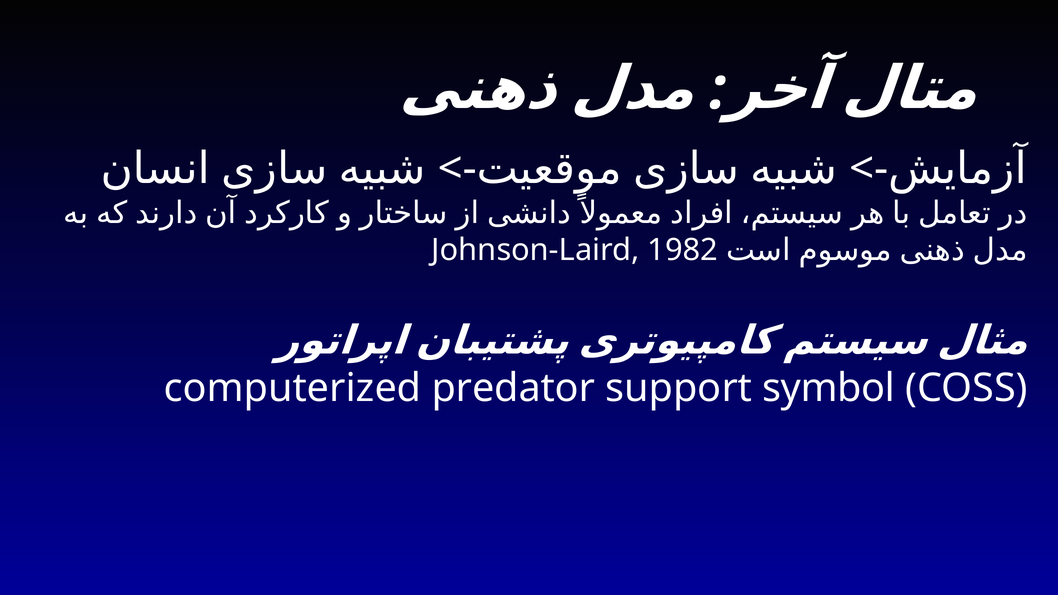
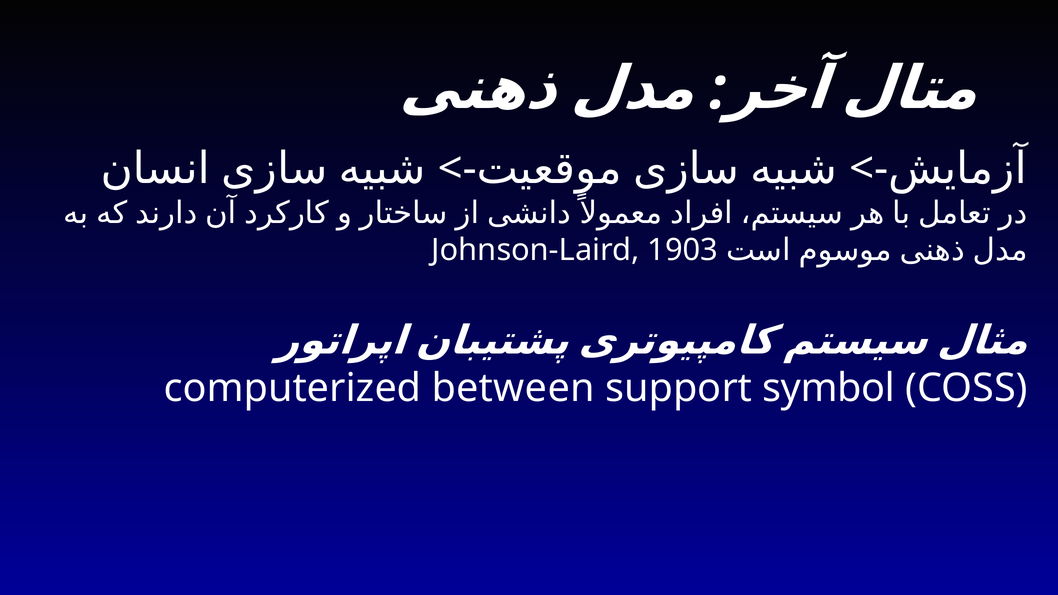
1982: 1982 -> 1903 (683, 250)
predator: predator -> between (513, 388)
